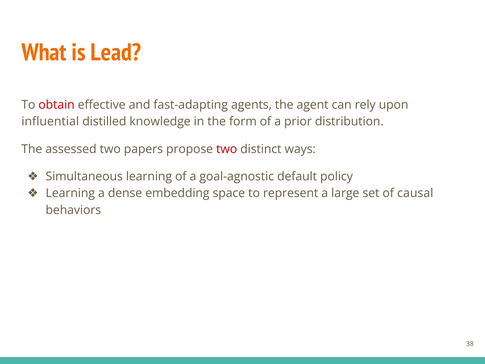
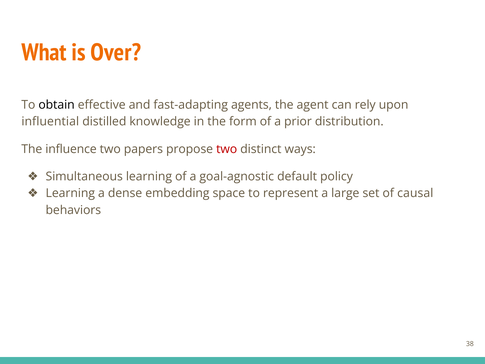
Lead: Lead -> Over (116, 53)
obtain colour: red -> black (57, 105)
assessed: assessed -> influence (71, 149)
